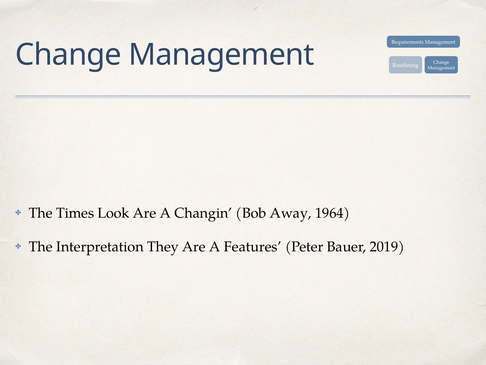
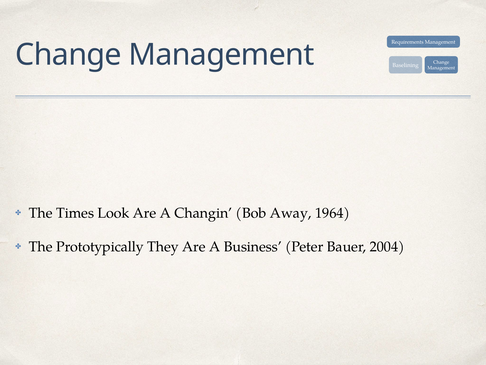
Interpretation: Interpretation -> Prototypically (100, 246)
Features: Features -> Business (253, 246)
2019: 2019 -> 2004 (387, 246)
